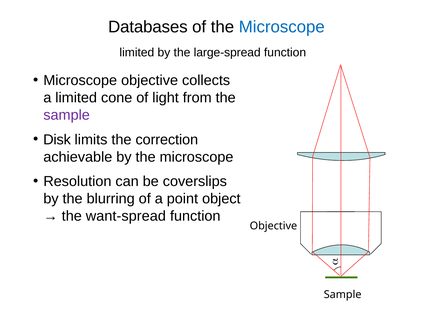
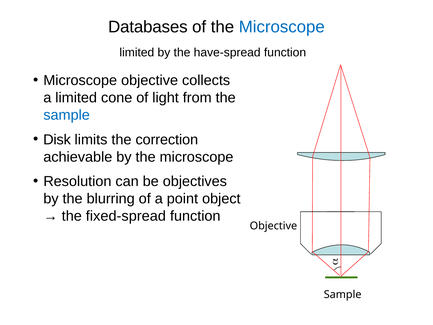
large-spread: large-spread -> have-spread (227, 52)
sample colour: purple -> blue (67, 115)
coverslips: coverslips -> objectives (195, 181)
want-spread: want-spread -> fixed-spread (126, 216)
